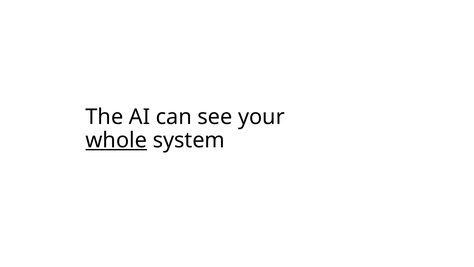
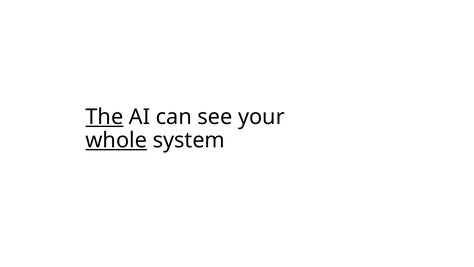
The underline: none -> present (104, 117)
